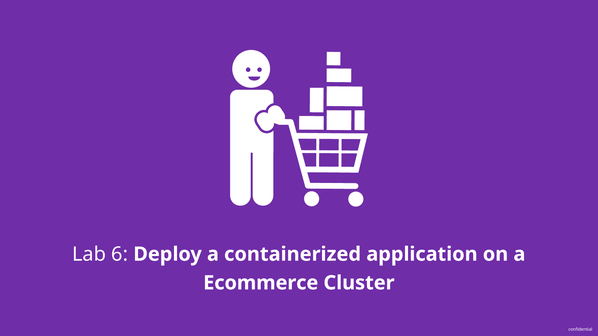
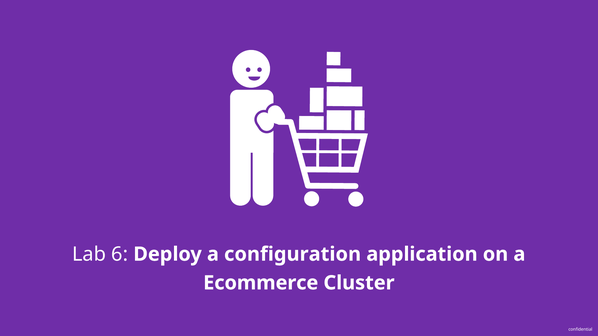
containerized: containerized -> configuration (293, 254)
